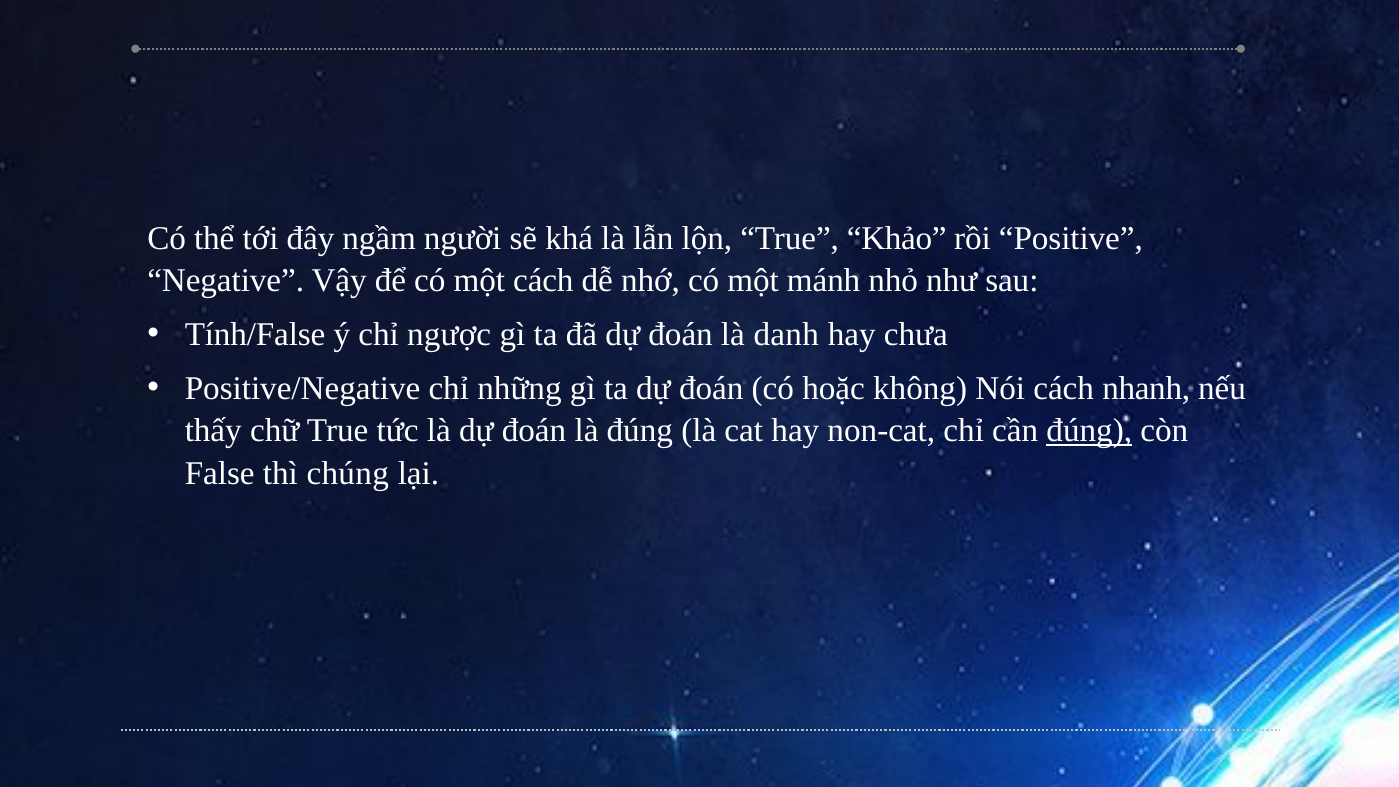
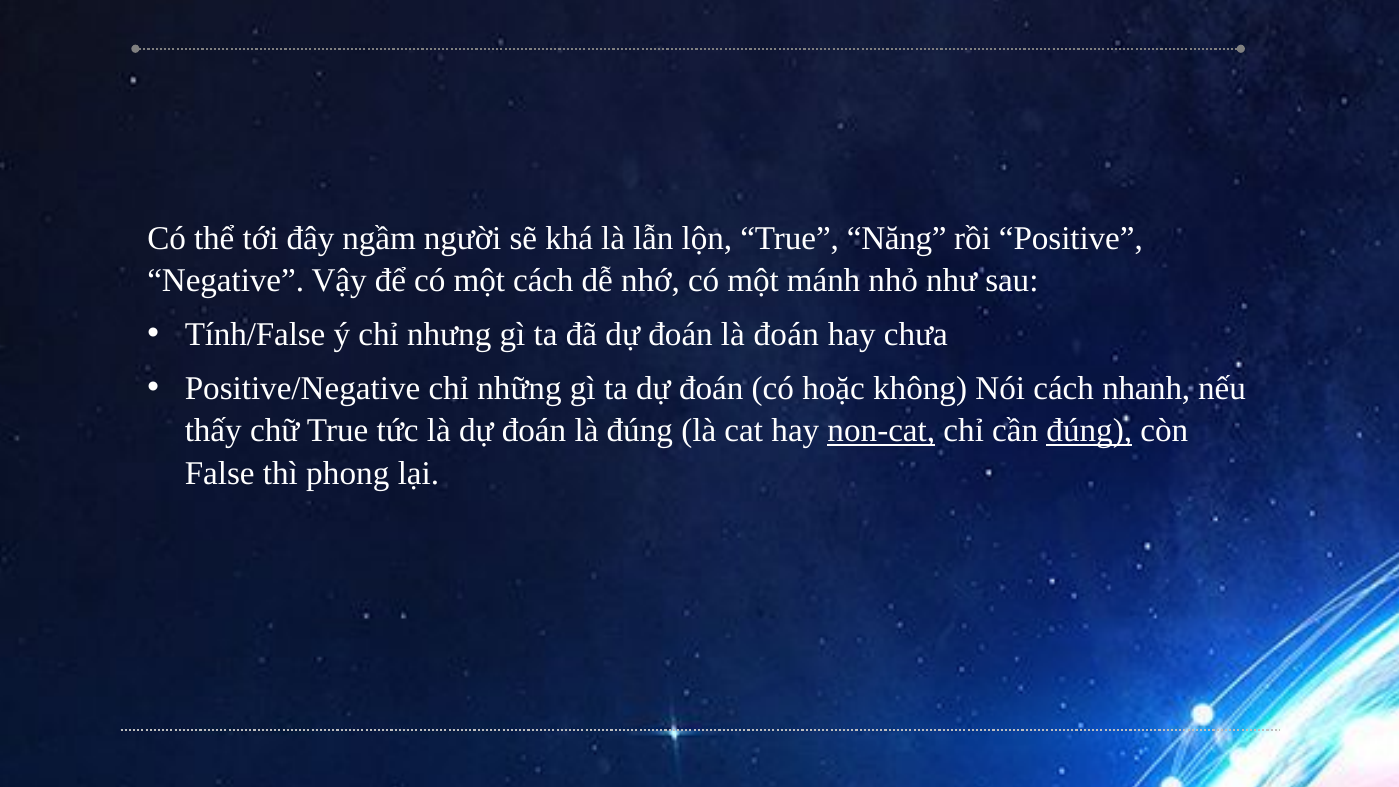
Khảo: Khảo -> Năng (897, 238)
ngược: ngược -> nhưng (449, 335)
là danh: danh -> đoán (786, 335)
non-cat underline: none -> present (881, 431)
chúng: chúng -> phong (348, 473)
